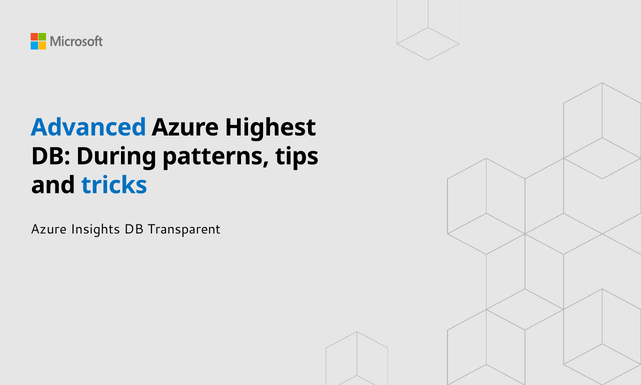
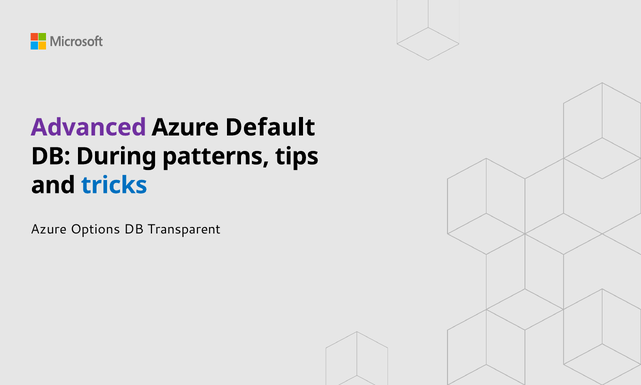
Advanced colour: blue -> purple (89, 127)
Highest: Highest -> Default (270, 127)
Insights: Insights -> Options (95, 229)
